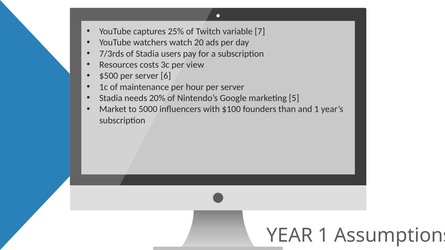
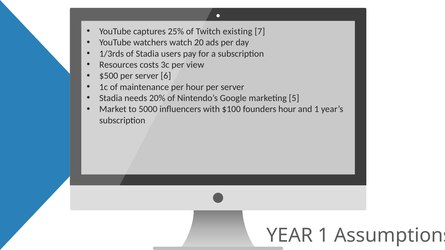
variable: variable -> existing (238, 31)
7/3rds: 7/3rds -> 1/3rds (112, 54)
founders than: than -> hour (287, 109)
